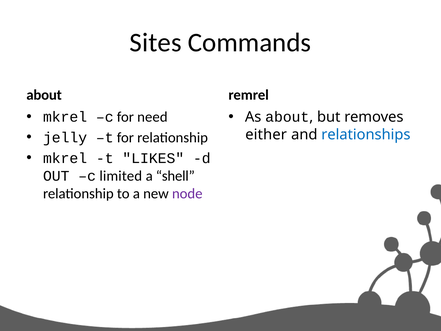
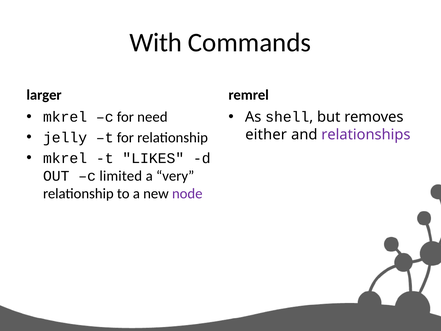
Sites: Sites -> With (156, 43)
about: about -> larger (44, 95)
As about: about -> shell (287, 117)
relationships colour: blue -> purple (366, 135)
shell: shell -> very (175, 176)
